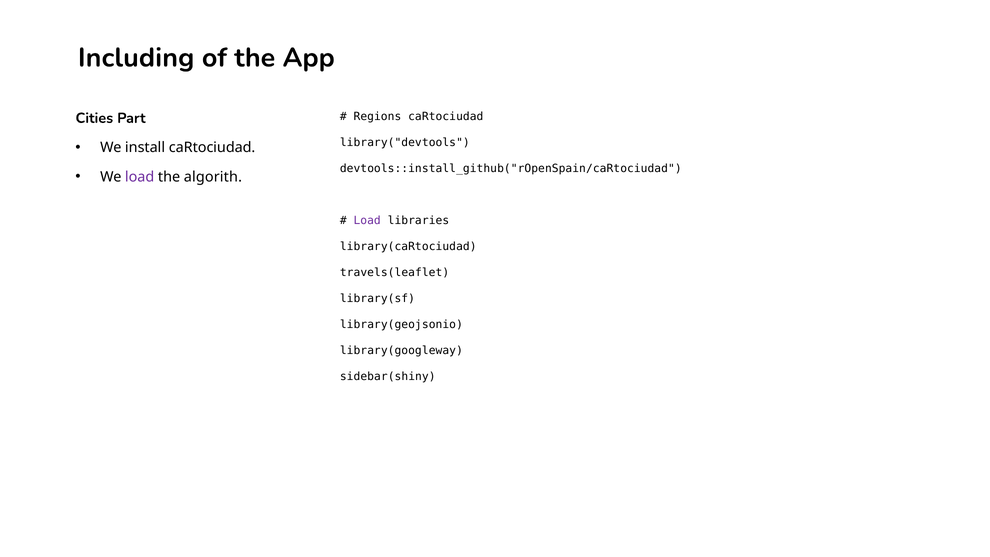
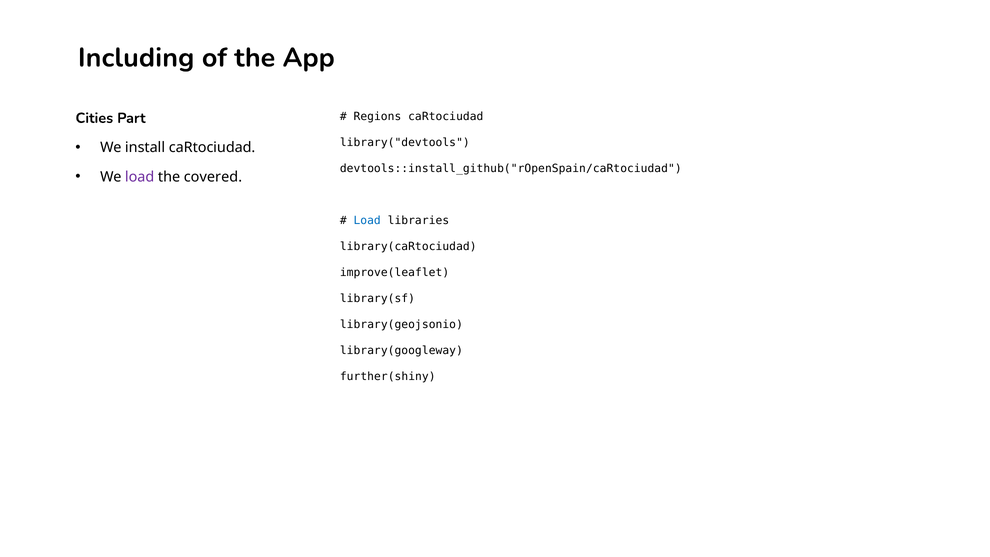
algorith: algorith -> covered (213, 177)
Load colour: purple -> blue (367, 220)
travels(leaflet: travels(leaflet -> improve(leaflet (395, 272)
sidebar(shiny: sidebar(shiny -> further(shiny (388, 376)
